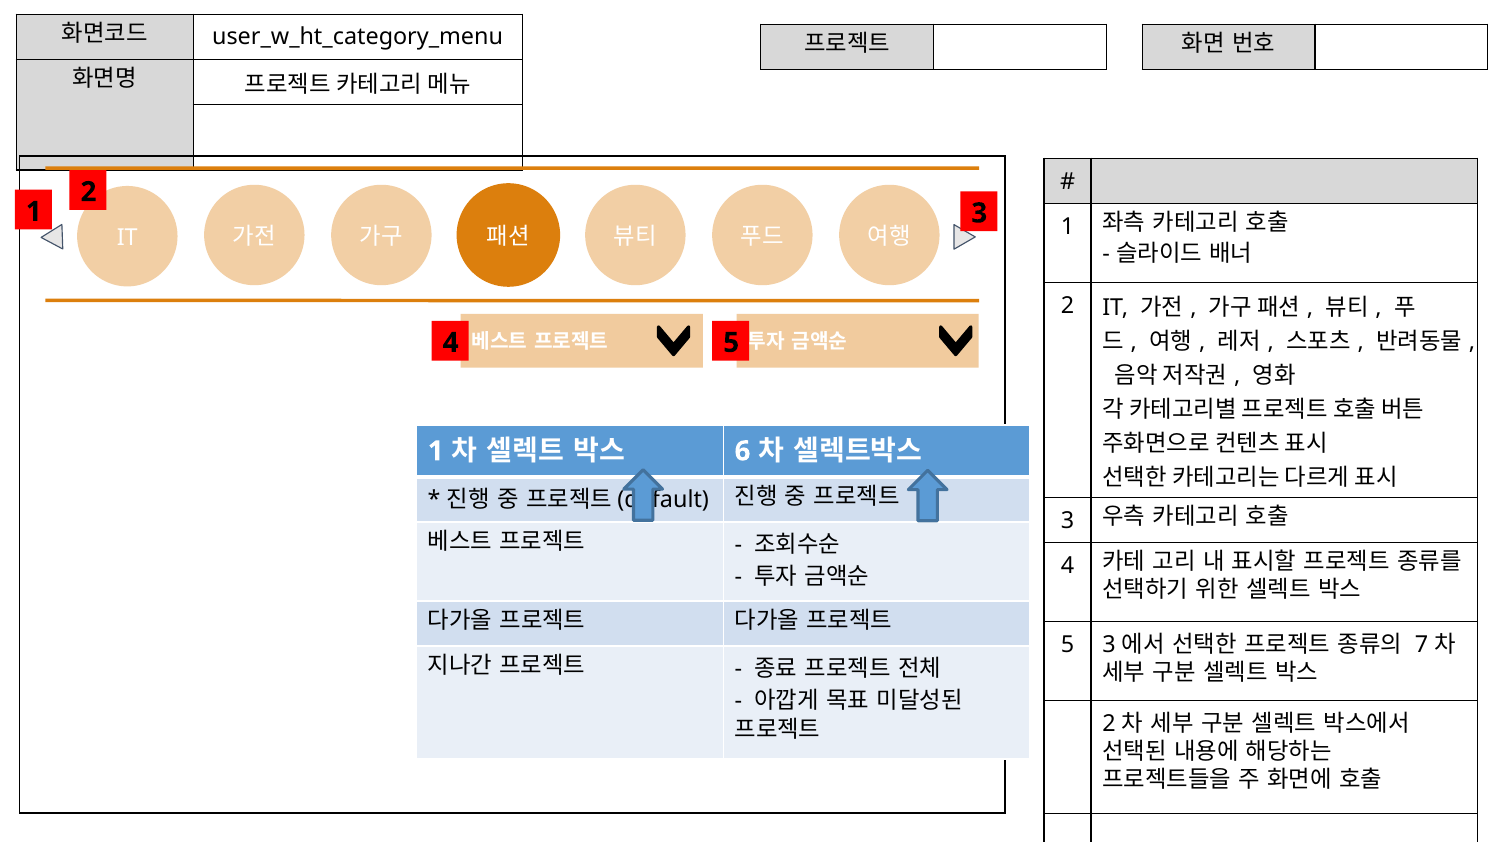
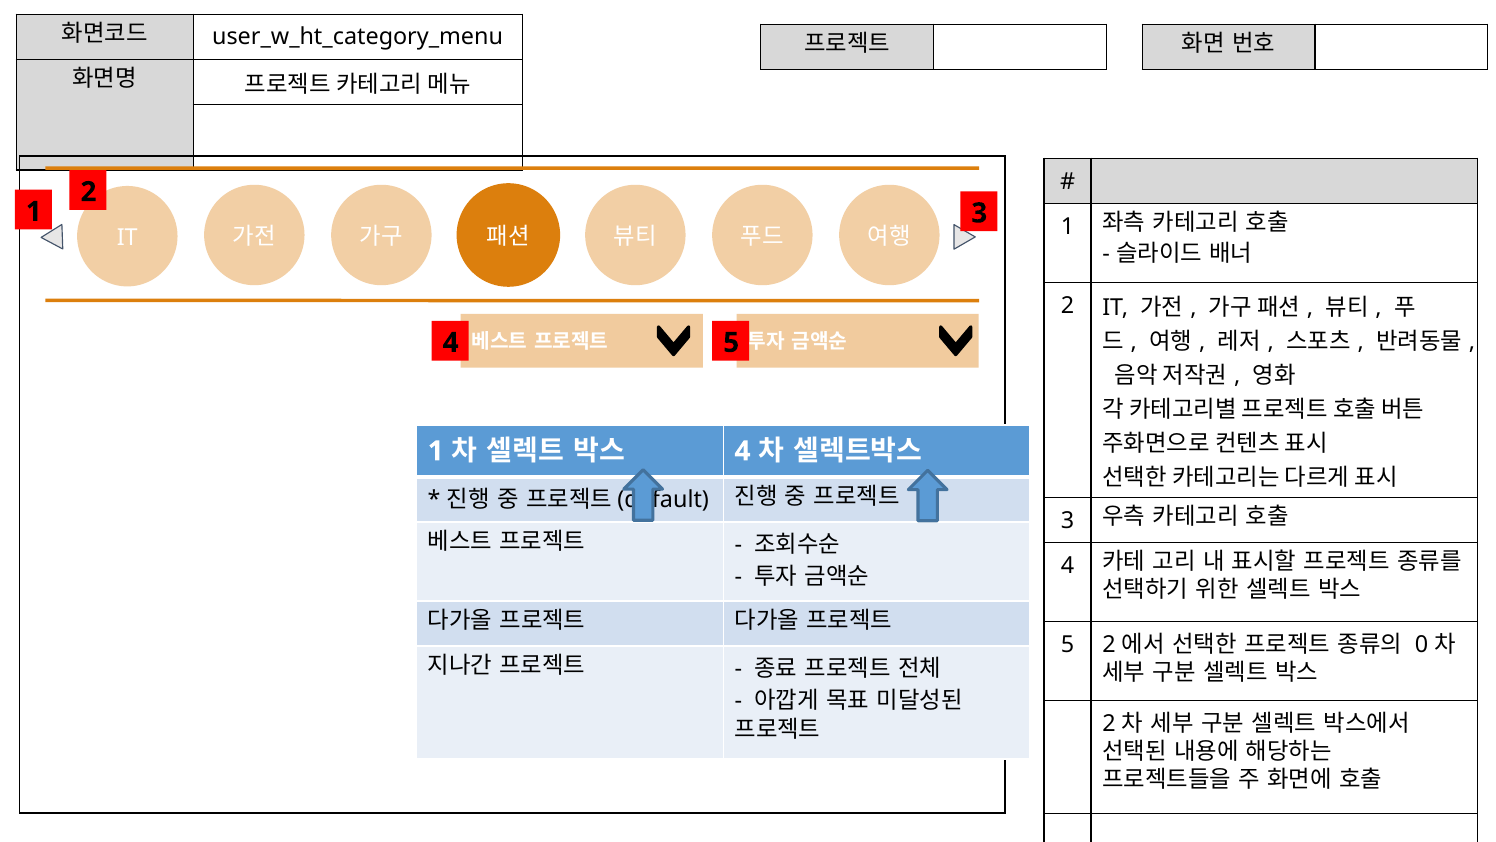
6: 6 -> 4 (743, 451)
5 3: 3 -> 2 (1109, 644)
7: 7 -> 0 (1422, 644)
